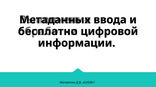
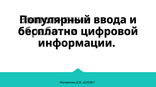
Метаданных: Метаданных -> Популярный (55, 20)
